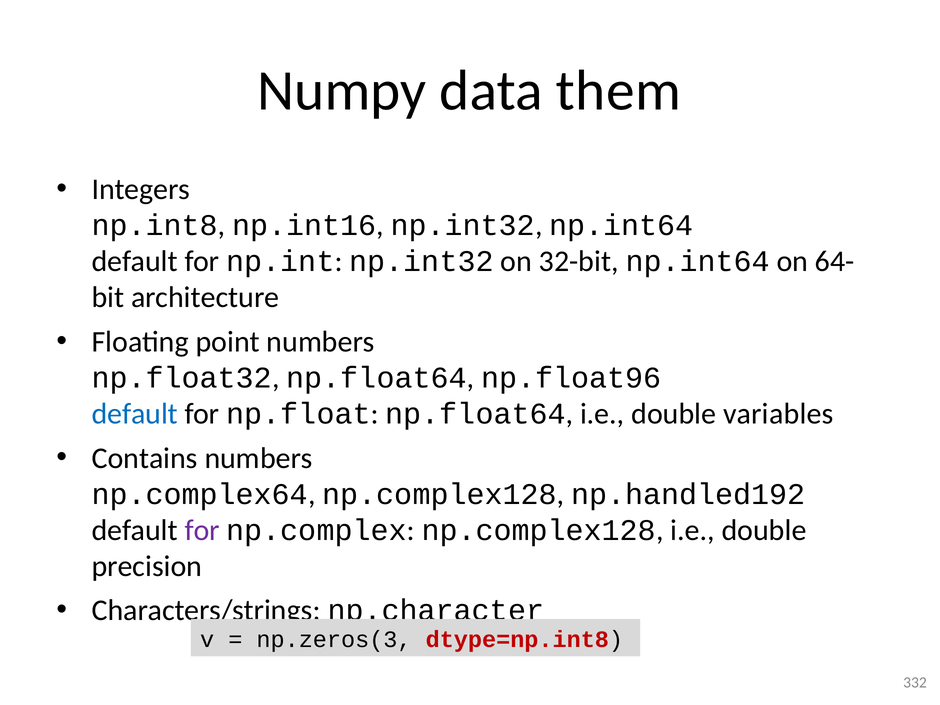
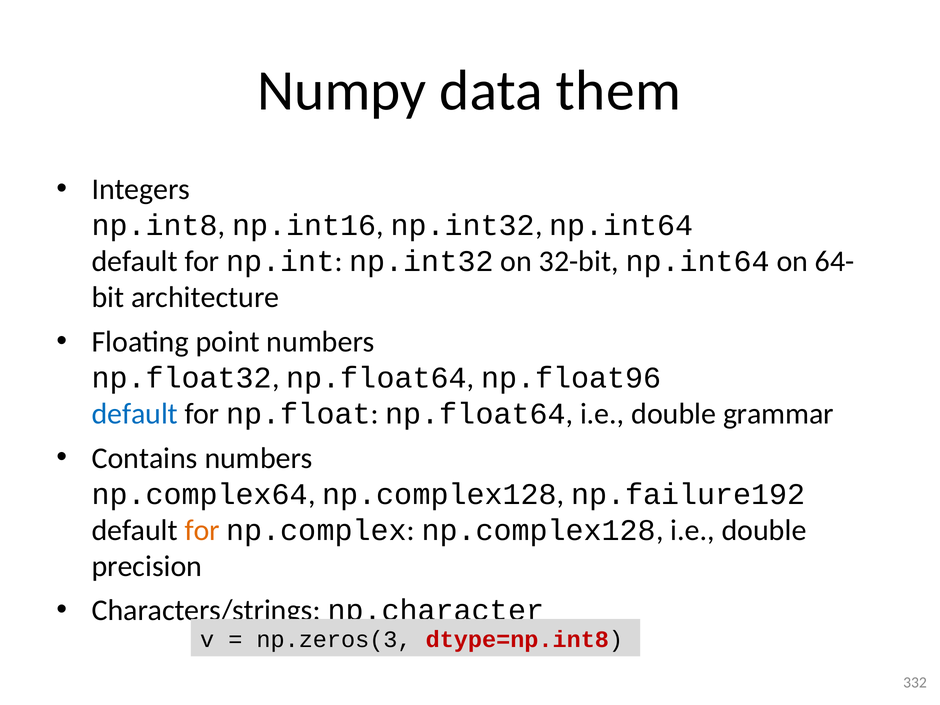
variables: variables -> grammar (778, 414)
np.handled192: np.handled192 -> np.failure192 (688, 494)
for colour: purple -> orange (202, 530)
